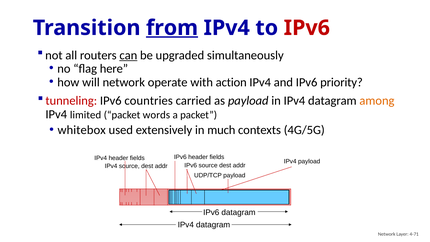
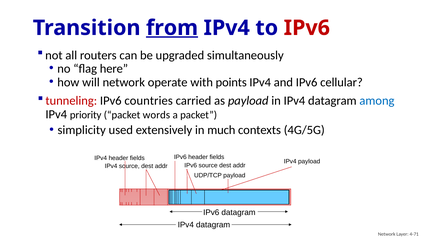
can underline: present -> none (128, 55)
action: action -> points (231, 82)
priority: priority -> cellular (341, 82)
among colour: orange -> blue (377, 101)
limited: limited -> priority (86, 115)
whitebox: whitebox -> simplicity (82, 130)
